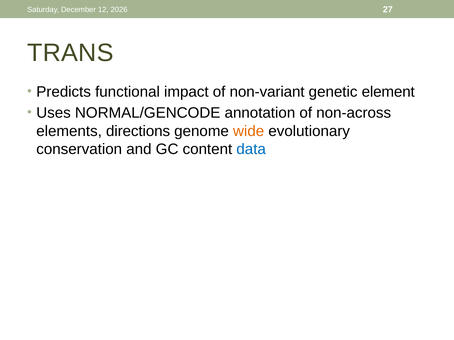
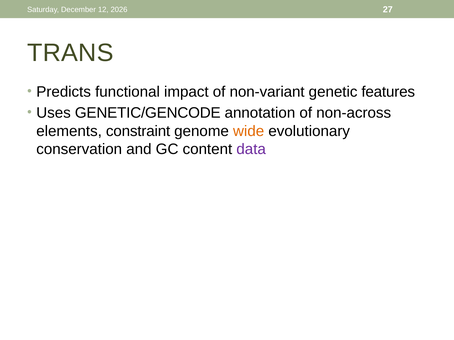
element: element -> features (388, 92)
NORMAL/GENCODE: NORMAL/GENCODE -> GENETIC/GENCODE (148, 113)
directions: directions -> constraint (138, 131)
data colour: blue -> purple (251, 149)
